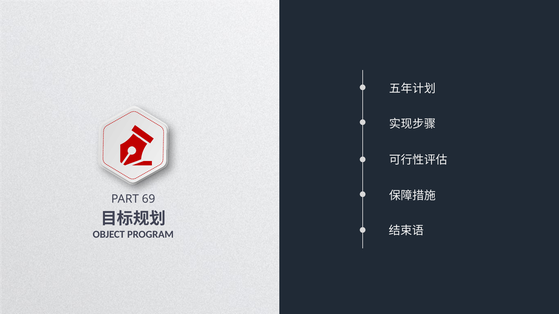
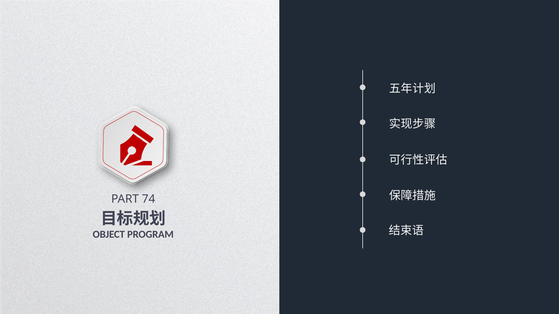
69: 69 -> 74 (149, 199)
